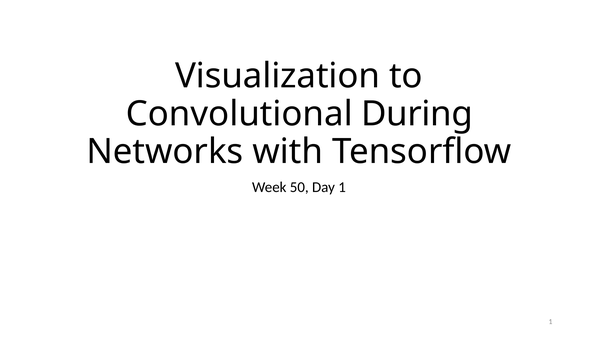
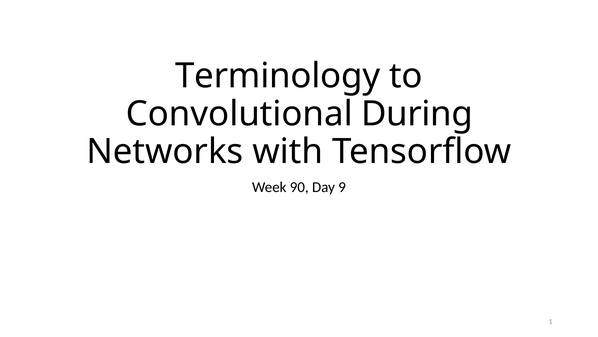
Visualization: Visualization -> Terminology (278, 76)
50: 50 -> 90 (299, 187)
Day 1: 1 -> 9 (342, 187)
